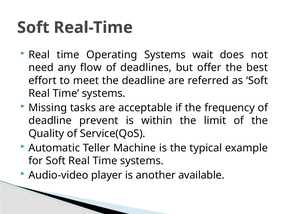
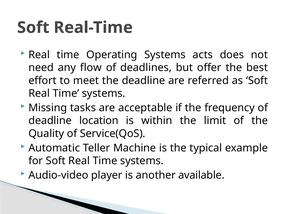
wait: wait -> acts (203, 55)
prevent: prevent -> location (99, 121)
